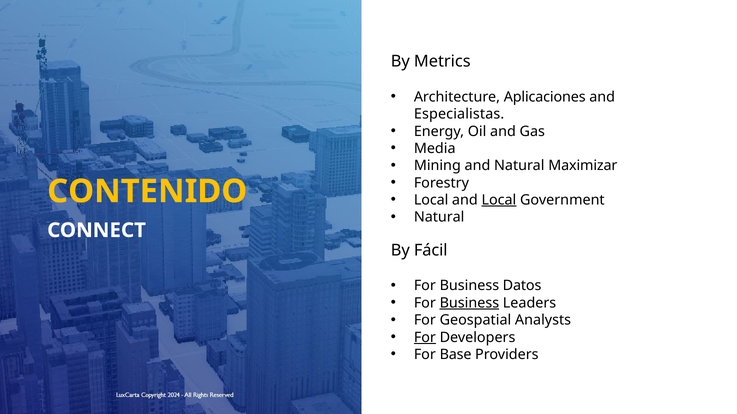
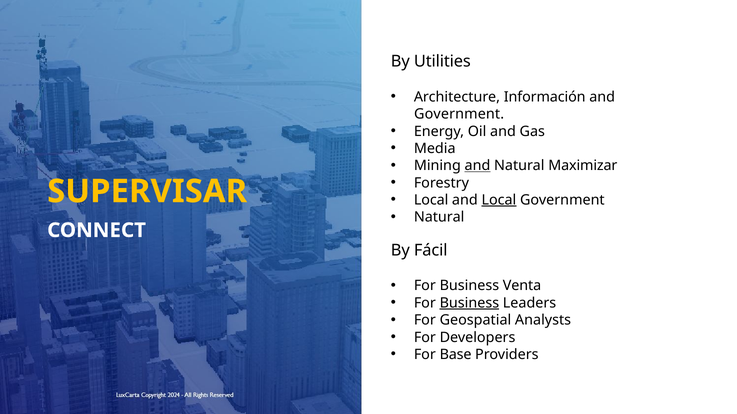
Metrics: Metrics -> Utilities (442, 62)
Aplicaciones: Aplicaciones -> Información (545, 97)
Especialistas: Especialistas -> Government (459, 114)
and underline: none -> present (477, 166)
CONTENIDO: CONTENIDO -> SUPERVISAR (147, 192)
Datos: Datos -> Venta (522, 286)
For underline: present -> none (425, 338)
